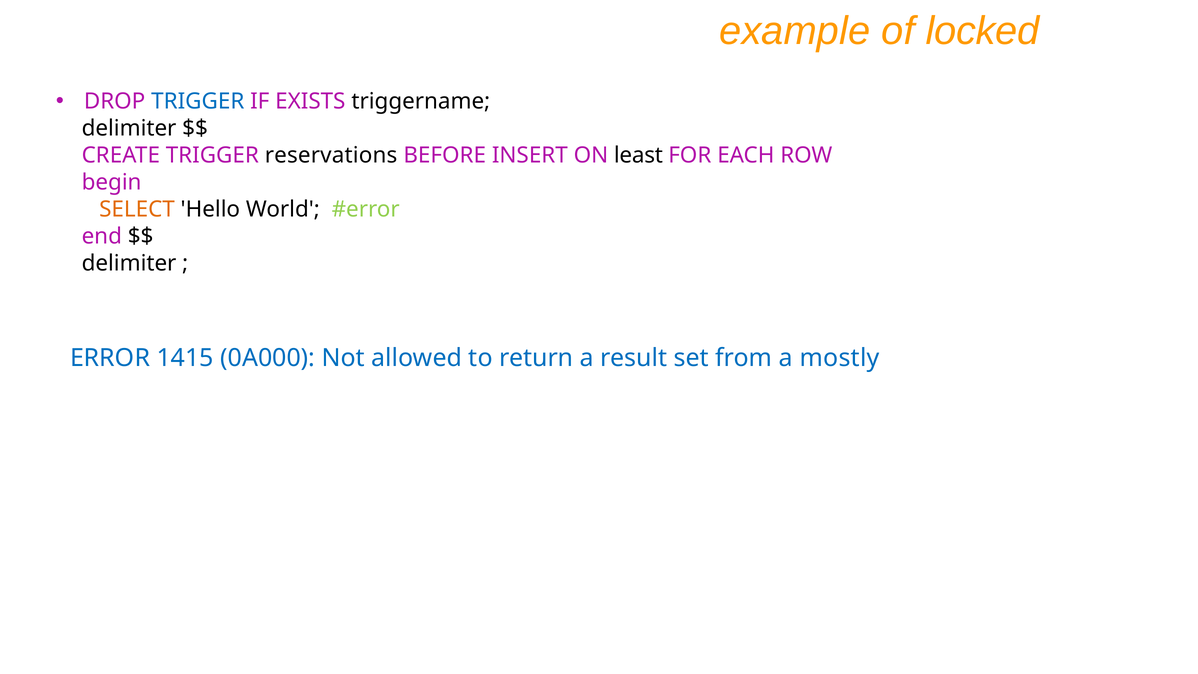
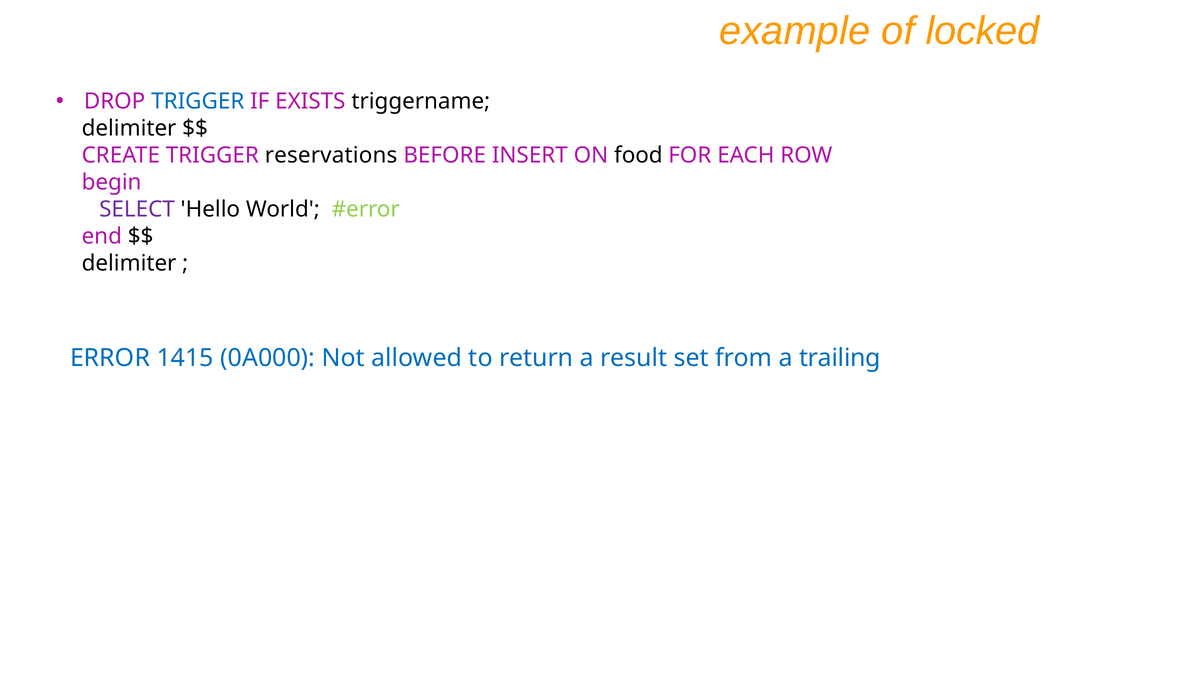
least: least -> food (638, 155)
SELECT colour: orange -> purple (137, 209)
mostly: mostly -> trailing (840, 358)
